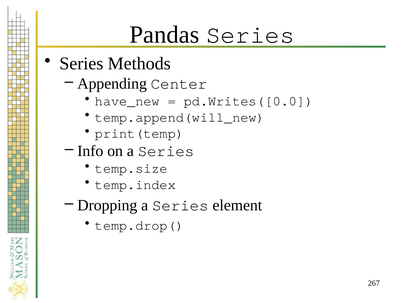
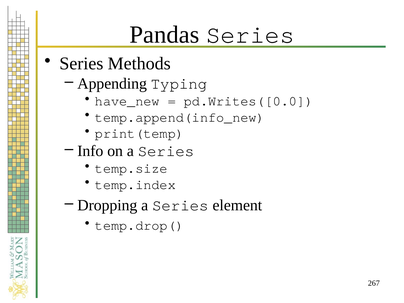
Center: Center -> Typing (179, 84)
temp.append(will_new: temp.append(will_new -> temp.append(info_new (180, 117)
